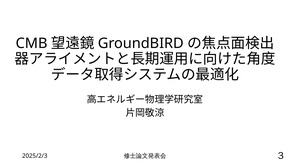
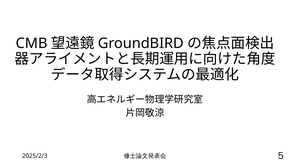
3: 3 -> 5 (281, 156)
